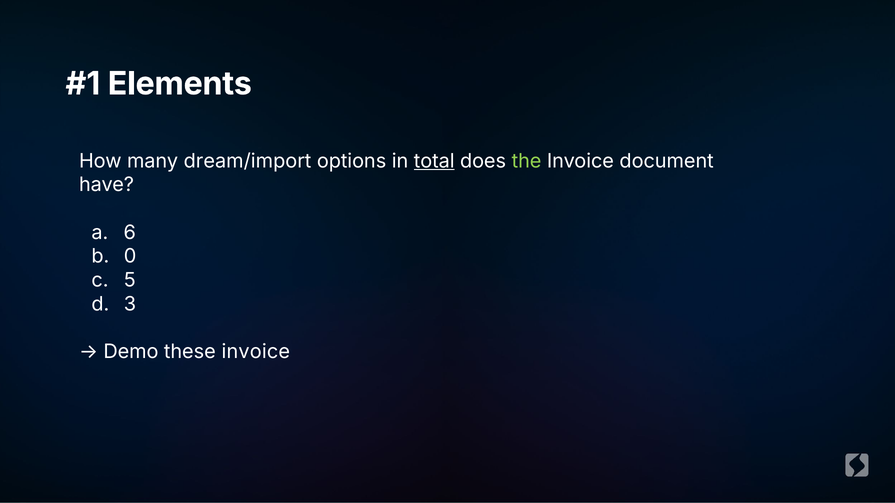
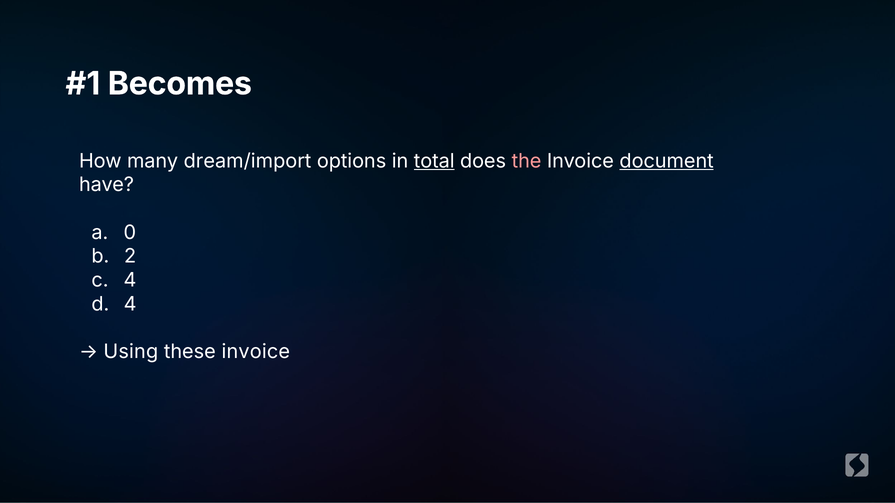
Elements: Elements -> Becomes (180, 84)
the colour: light green -> pink (527, 161)
document underline: none -> present (667, 161)
6: 6 -> 0 (130, 233)
0: 0 -> 2 (130, 257)
5: 5 -> 4 (130, 280)
3: 3 -> 4 (130, 304)
Demo: Demo -> Using (131, 352)
